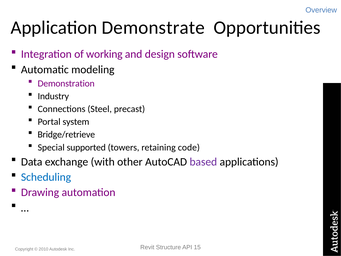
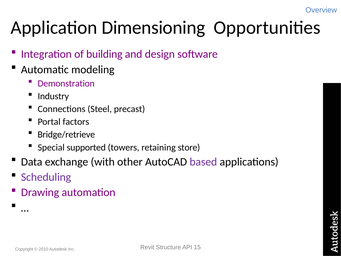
Demonstrate: Demonstrate -> Dimensioning (153, 28)
working: working -> building (104, 54)
system: system -> factors (76, 122)
code: code -> store (189, 147)
Scheduling colour: blue -> purple (46, 177)
